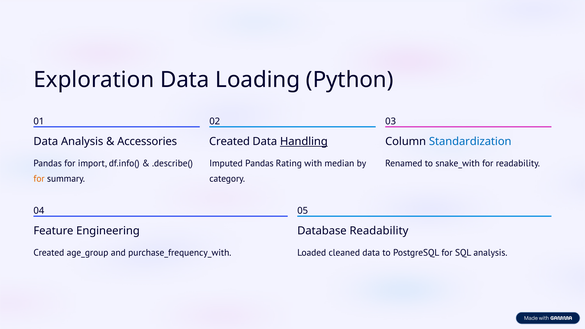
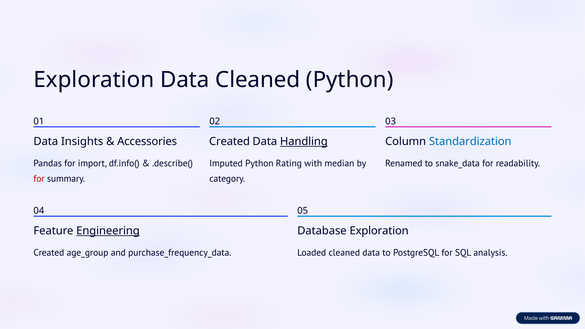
Data Loading: Loading -> Cleaned (258, 80)
Data Analysis: Analysis -> Insights (82, 141)
Imputed Pandas: Pandas -> Python (259, 163)
snake_with: snake_with -> snake_data (458, 163)
for colour: orange -> red (39, 179)
Engineering underline: none -> present (108, 231)
Database Readability: Readability -> Exploration (379, 231)
purchase_frequency_with: purchase_frequency_with -> purchase_frequency_data (180, 253)
